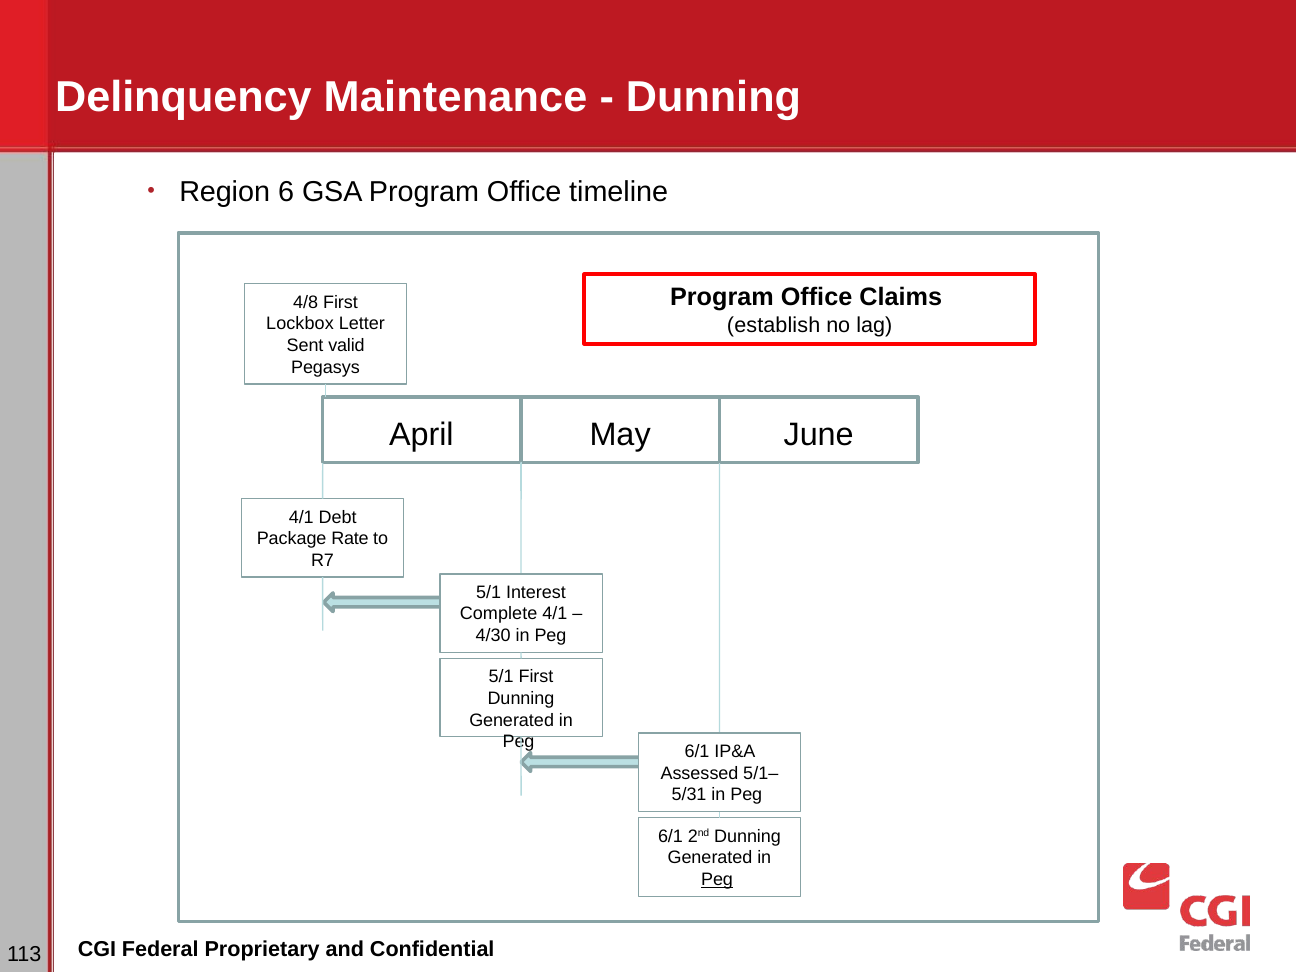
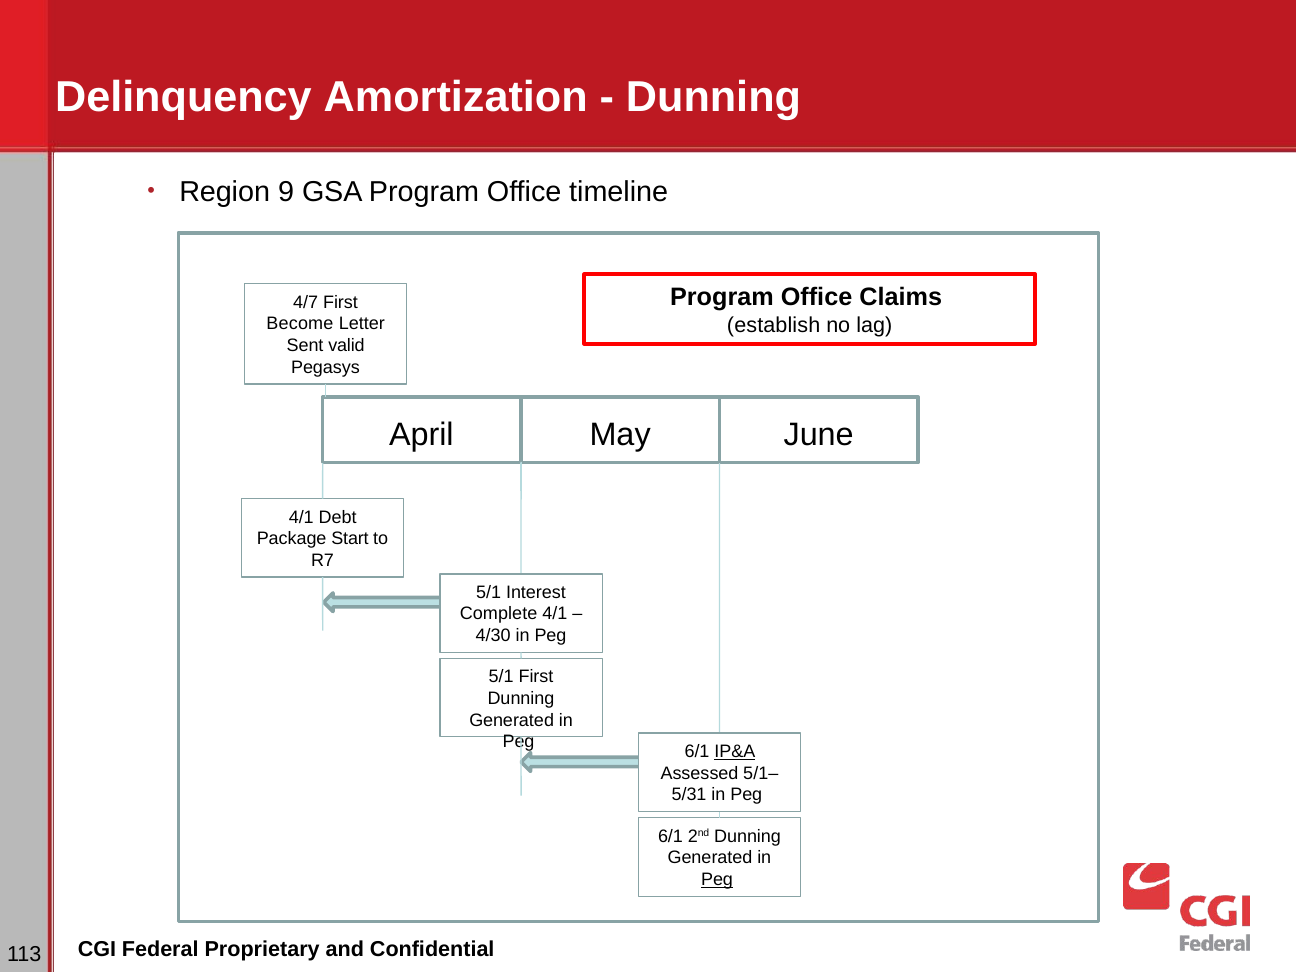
Maintenance: Maintenance -> Amortization (456, 97)
6: 6 -> 9 (286, 192)
4/8: 4/8 -> 4/7 (306, 302)
Lockbox: Lockbox -> Become (300, 324)
Rate: Rate -> Start (350, 539)
IP&A underline: none -> present (735, 752)
